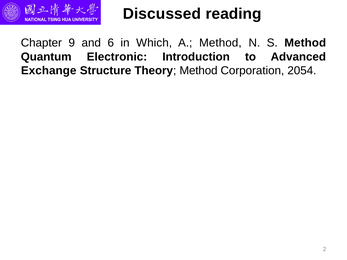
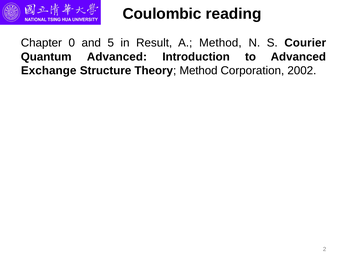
Discussed: Discussed -> Coulombic (162, 14)
9: 9 -> 0 (72, 43)
6: 6 -> 5 (111, 43)
Which: Which -> Result (154, 43)
S Method: Method -> Courier (305, 43)
Quantum Electronic: Electronic -> Advanced (117, 57)
2054: 2054 -> 2002 (302, 71)
